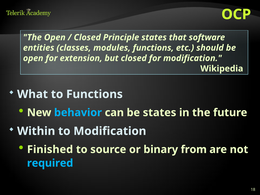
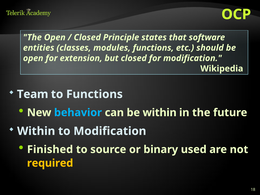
What: What -> Team (33, 94)
be states: states -> within (160, 113)
from: from -> used (194, 149)
required colour: light blue -> yellow (50, 163)
